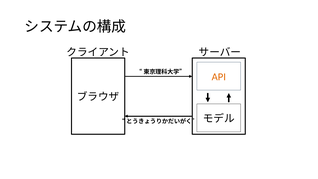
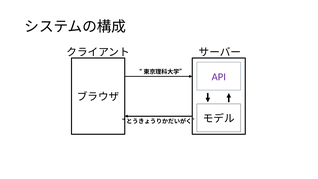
API colour: orange -> purple (219, 77)
